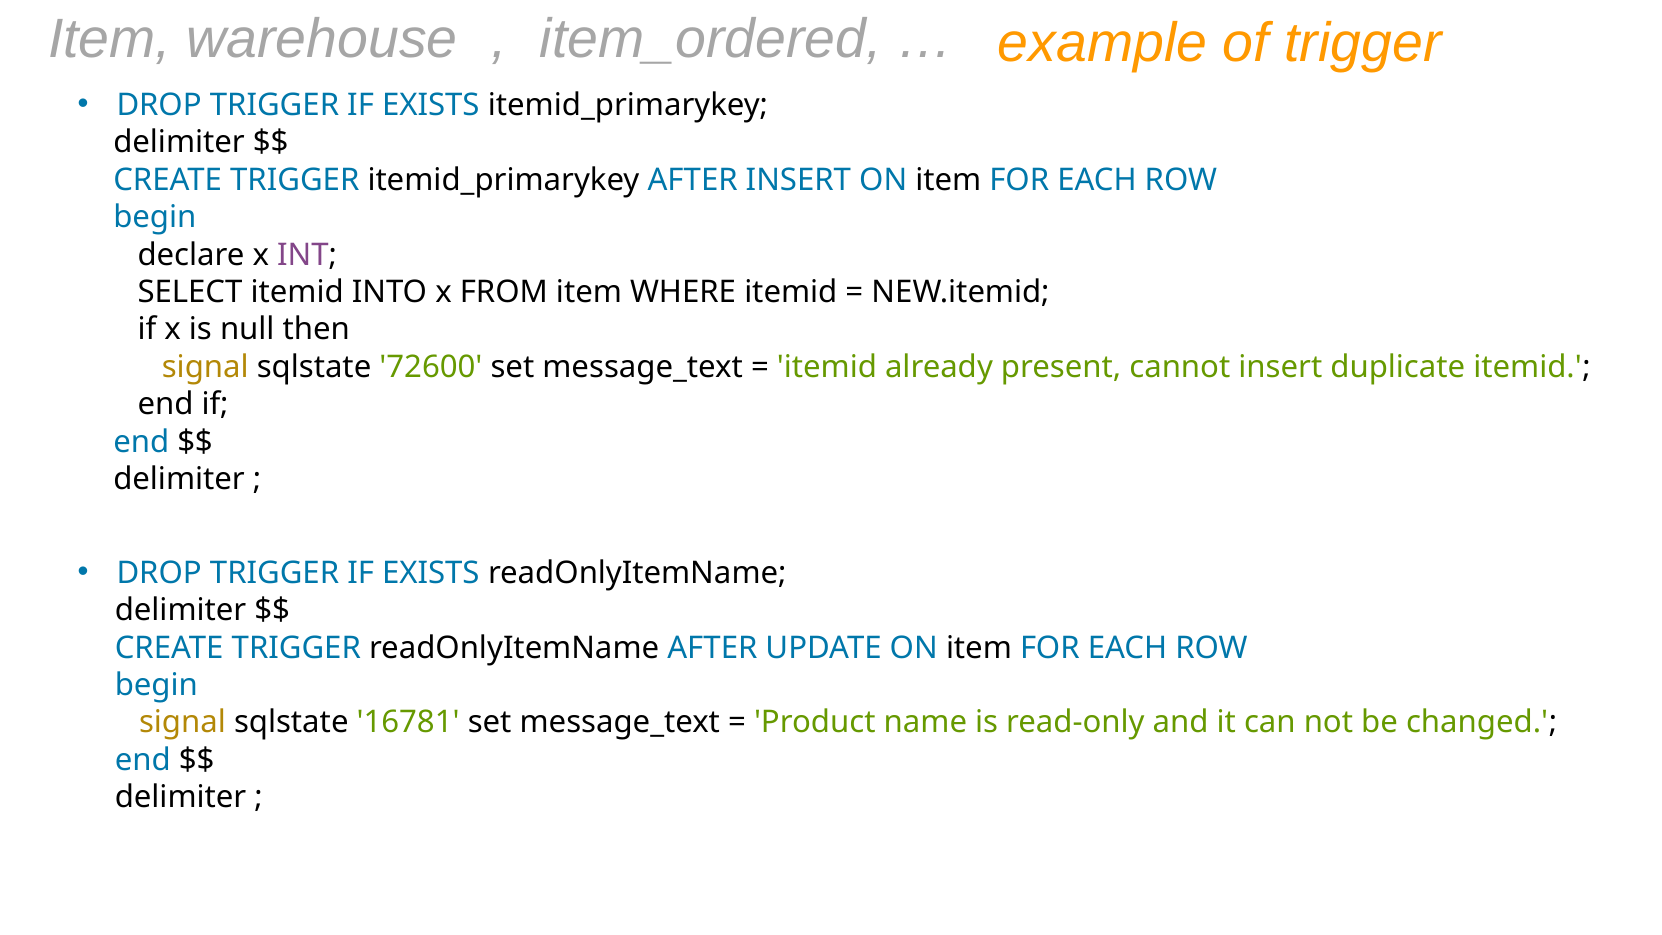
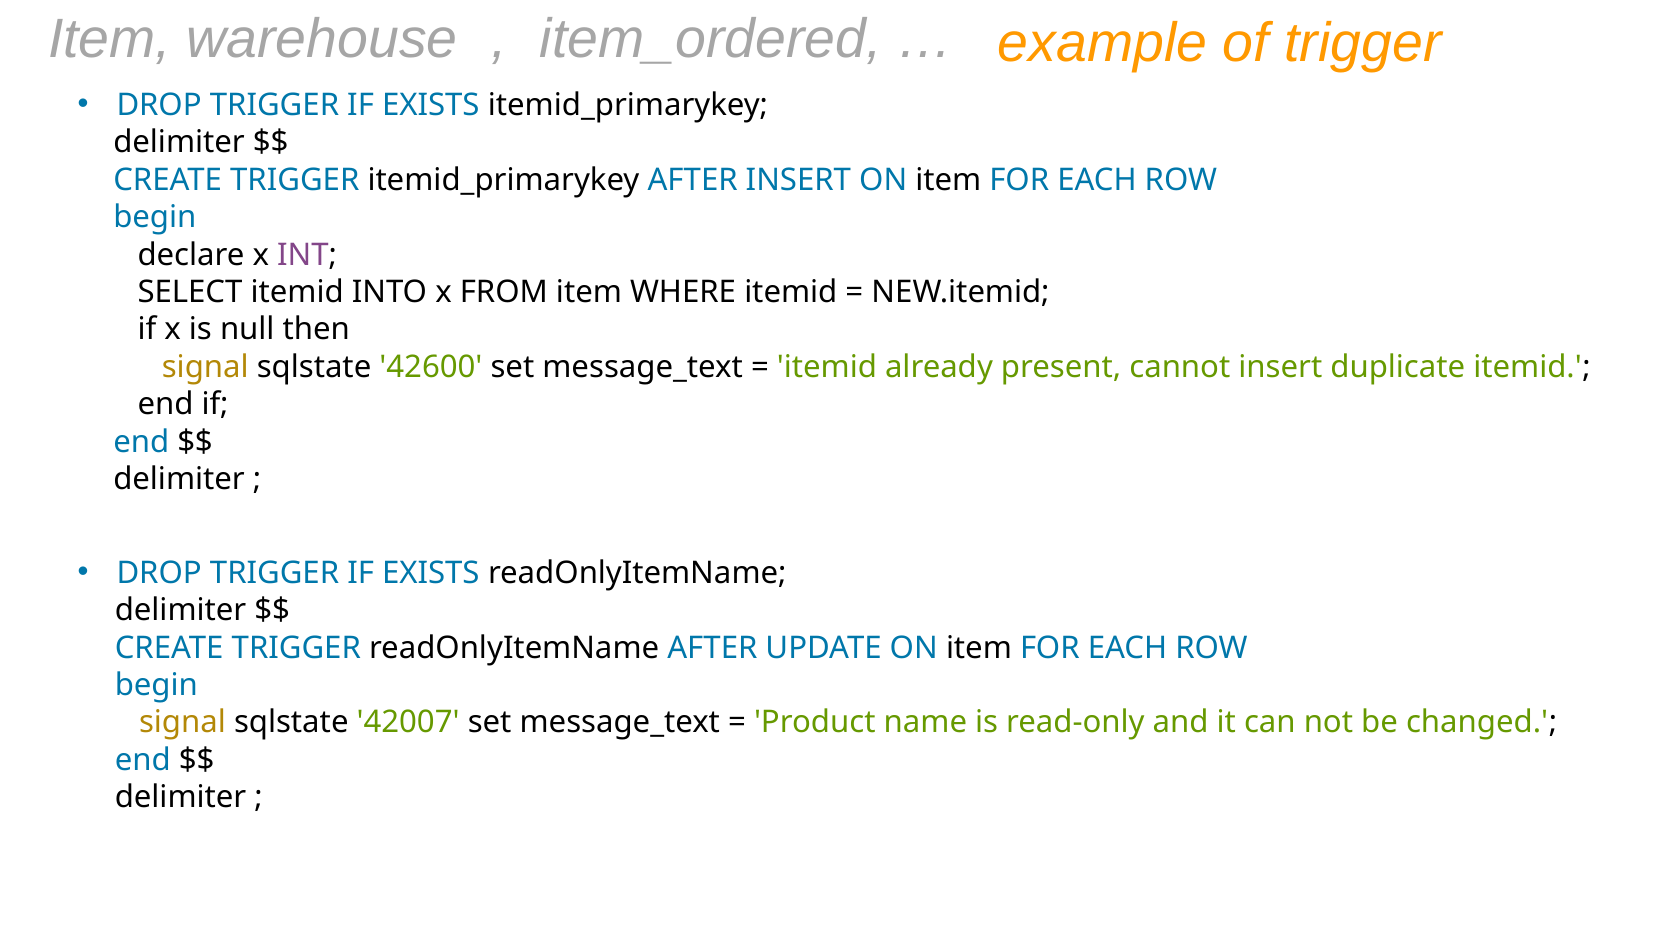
72600: 72600 -> 42600 (431, 367)
16781: 16781 -> 42007 (408, 722)
